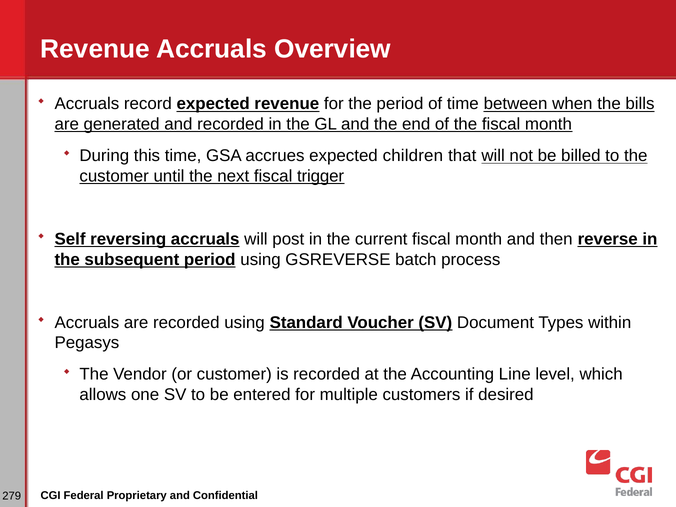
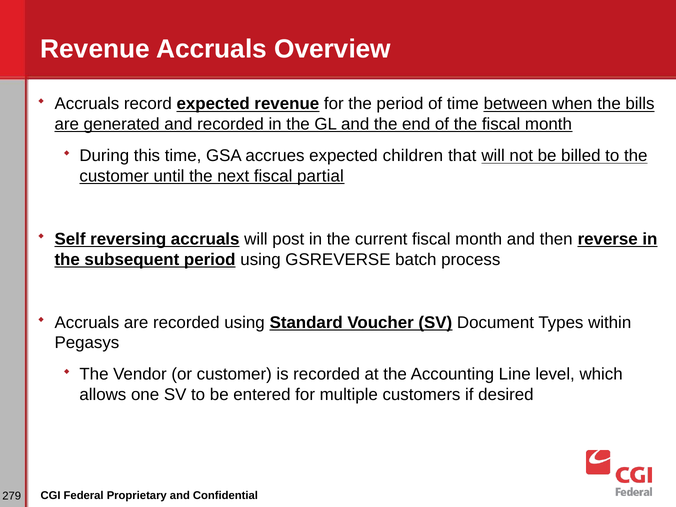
trigger: trigger -> partial (320, 176)
